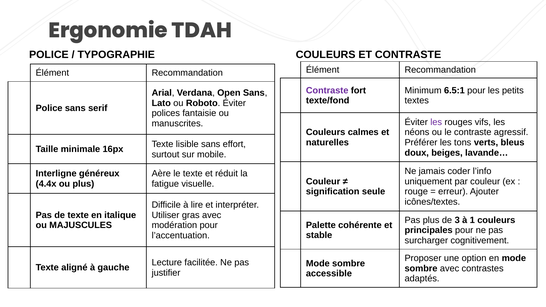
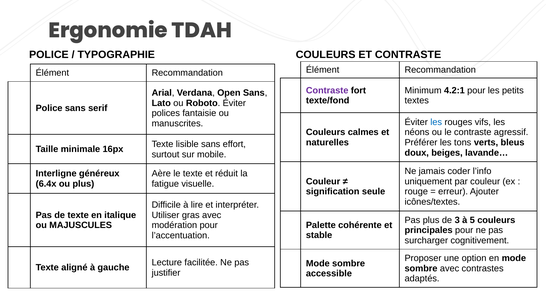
6.5:1: 6.5:1 -> 4.2:1 (454, 90)
les colour: purple -> blue (436, 122)
4.4x: 4.4x -> 6.4x (46, 184)
1: 1 -> 5 (472, 220)
